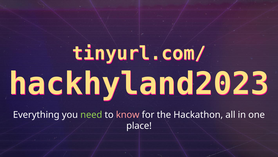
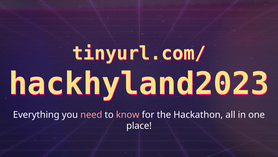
need colour: light green -> pink (91, 114)
